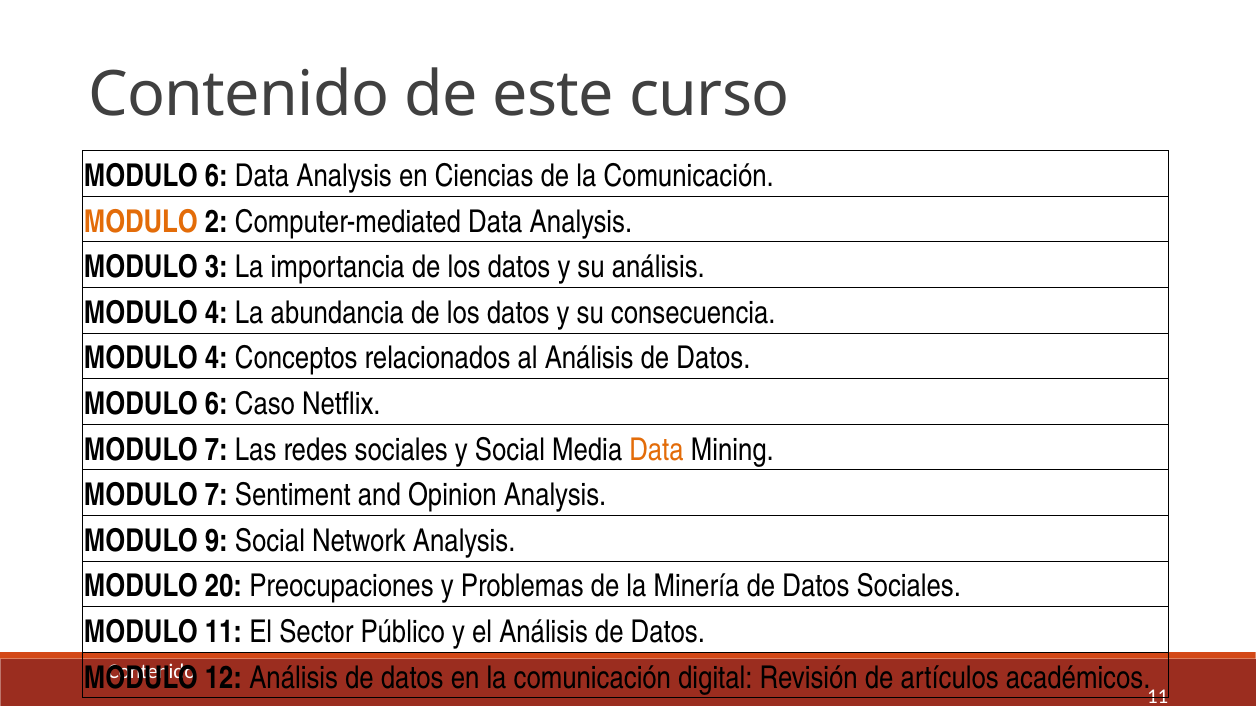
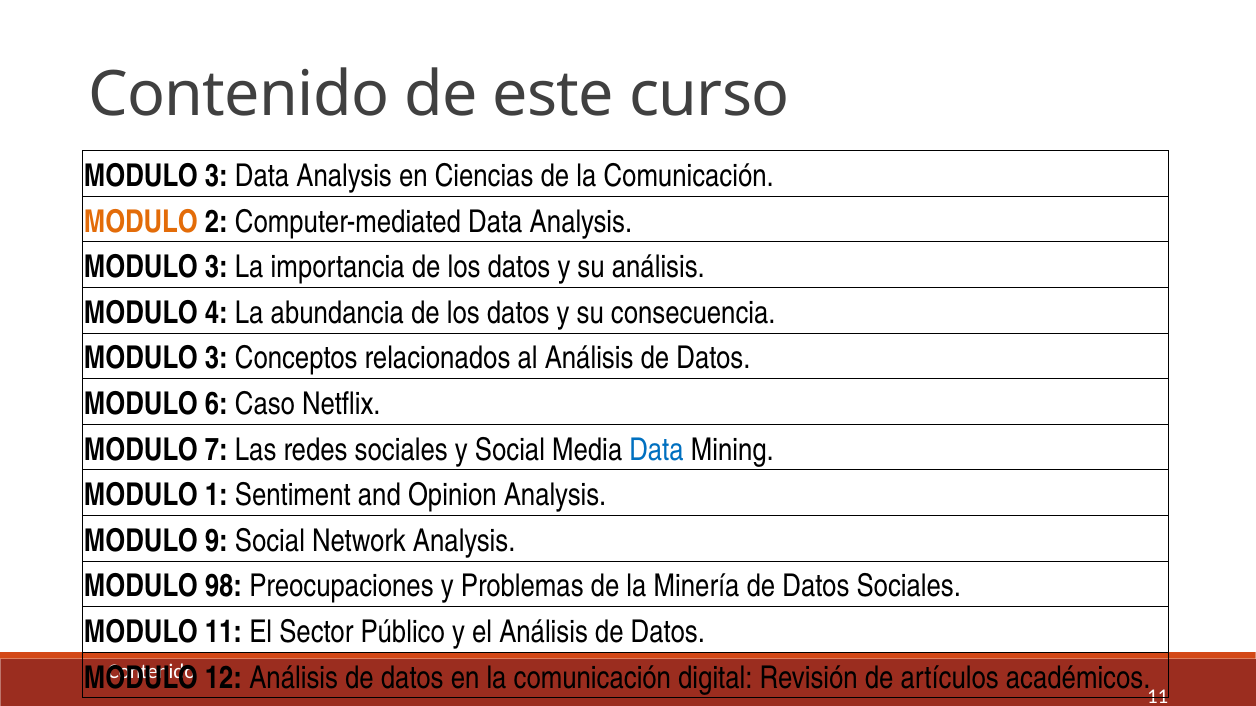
6: 6 -> 3 (216, 176)
4: 4 -> 3 (216, 359)
Data colour: orange -> blue (657, 450)
7: 7 -> 1 (216, 496)
20: 20 -> 98 (223, 587)
